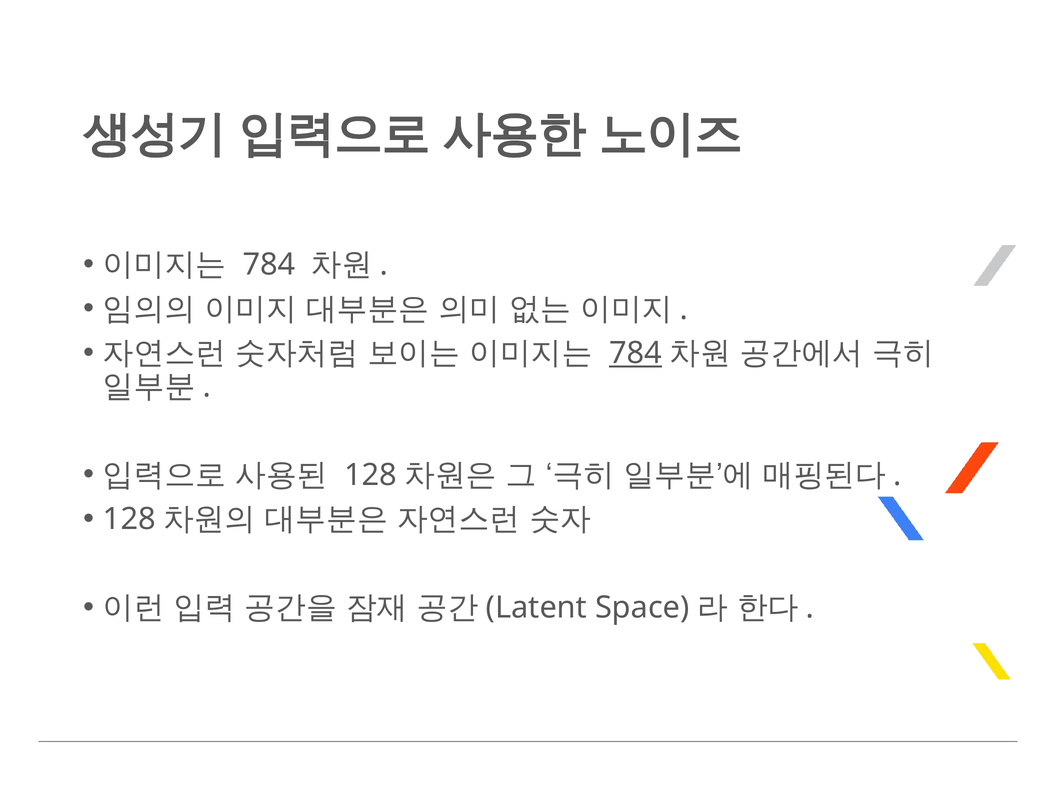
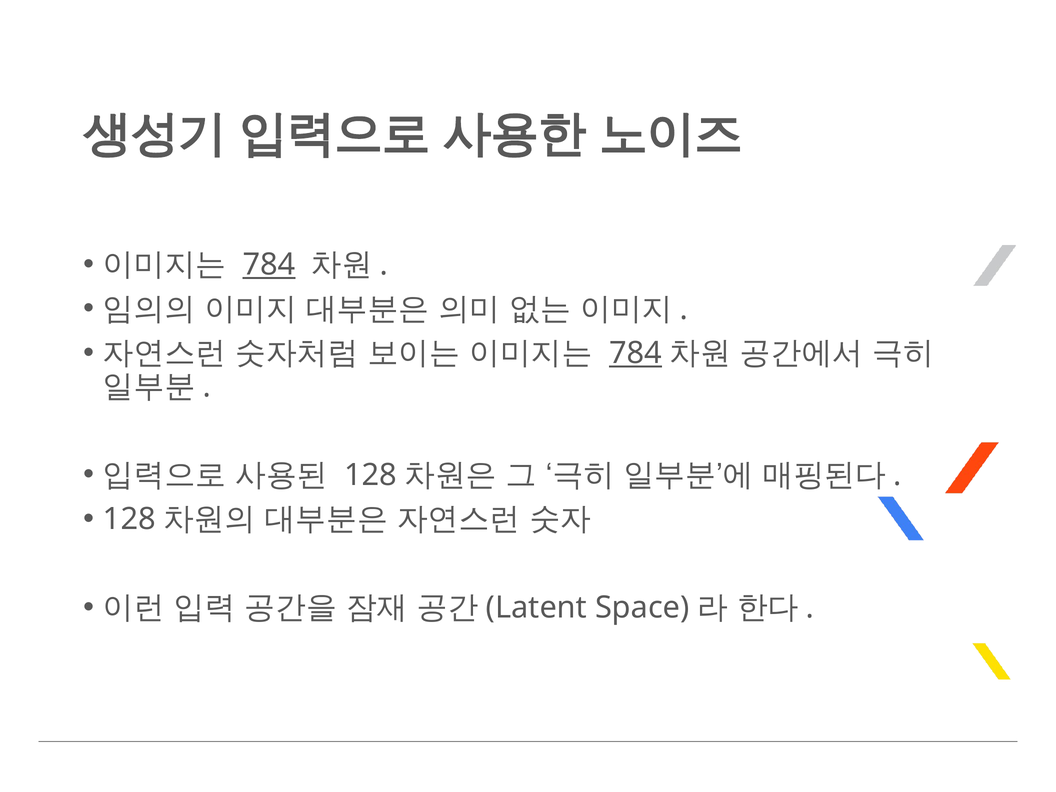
784 underline: none -> present (269, 265)
